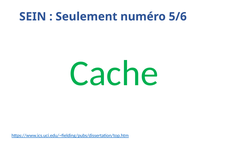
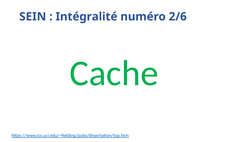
Seulement: Seulement -> Intégralité (86, 17)
5/6: 5/6 -> 2/6 (178, 17)
